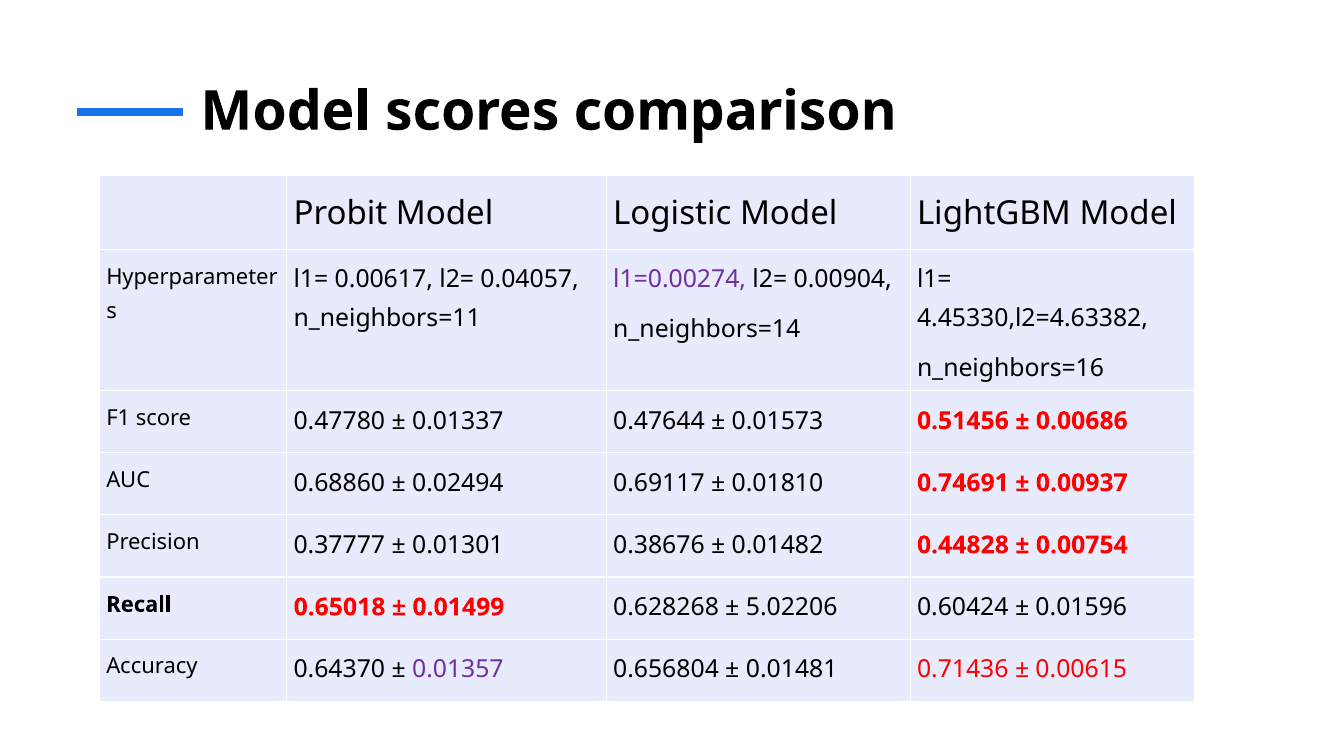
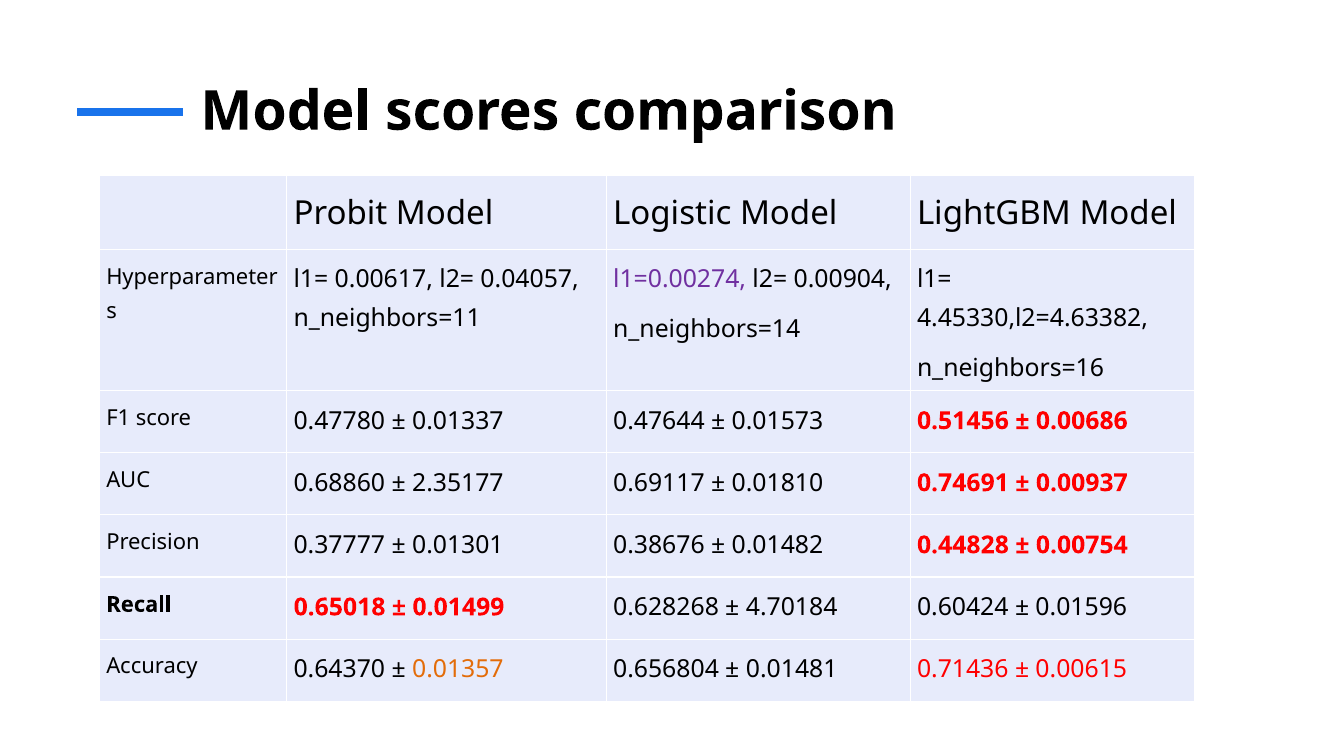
0.02494: 0.02494 -> 2.35177 (458, 483)
5.02206: 5.02206 -> 4.70184 (792, 607)
0.01357 colour: purple -> orange (458, 669)
